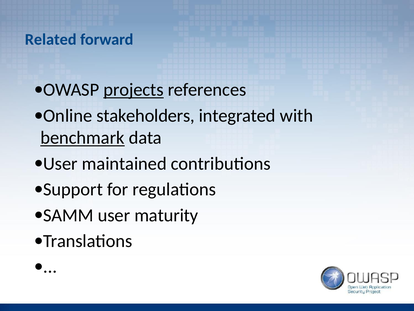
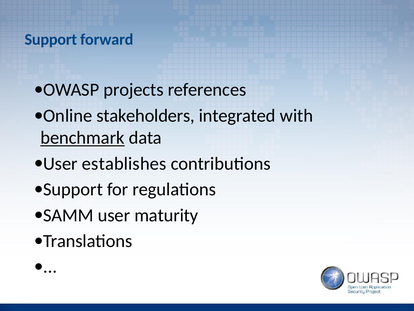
Related: Related -> Support (51, 39)
projects underline: present -> none (134, 90)
maintained: maintained -> establishes (124, 163)
